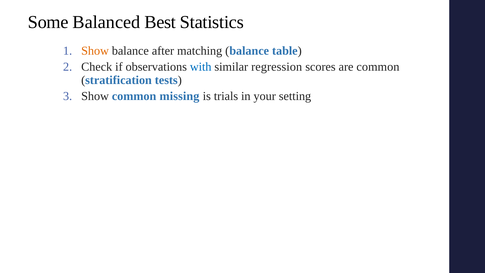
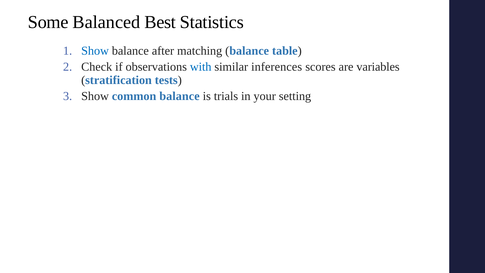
Show colour: orange -> blue (95, 51)
regression: regression -> inferences (277, 67)
are common: common -> variables (378, 67)
common missing: missing -> balance (179, 96)
